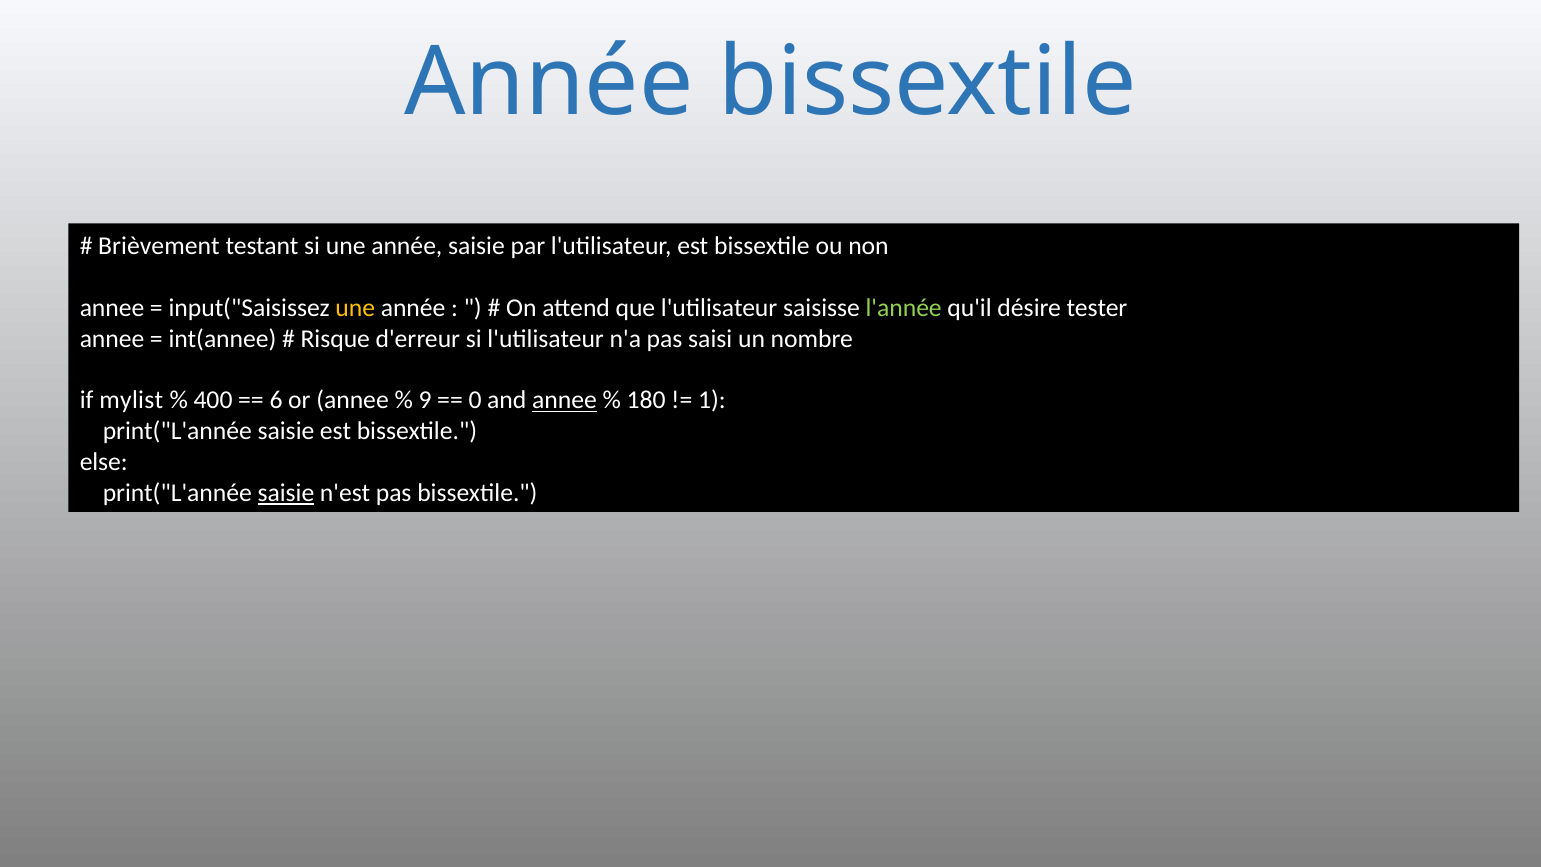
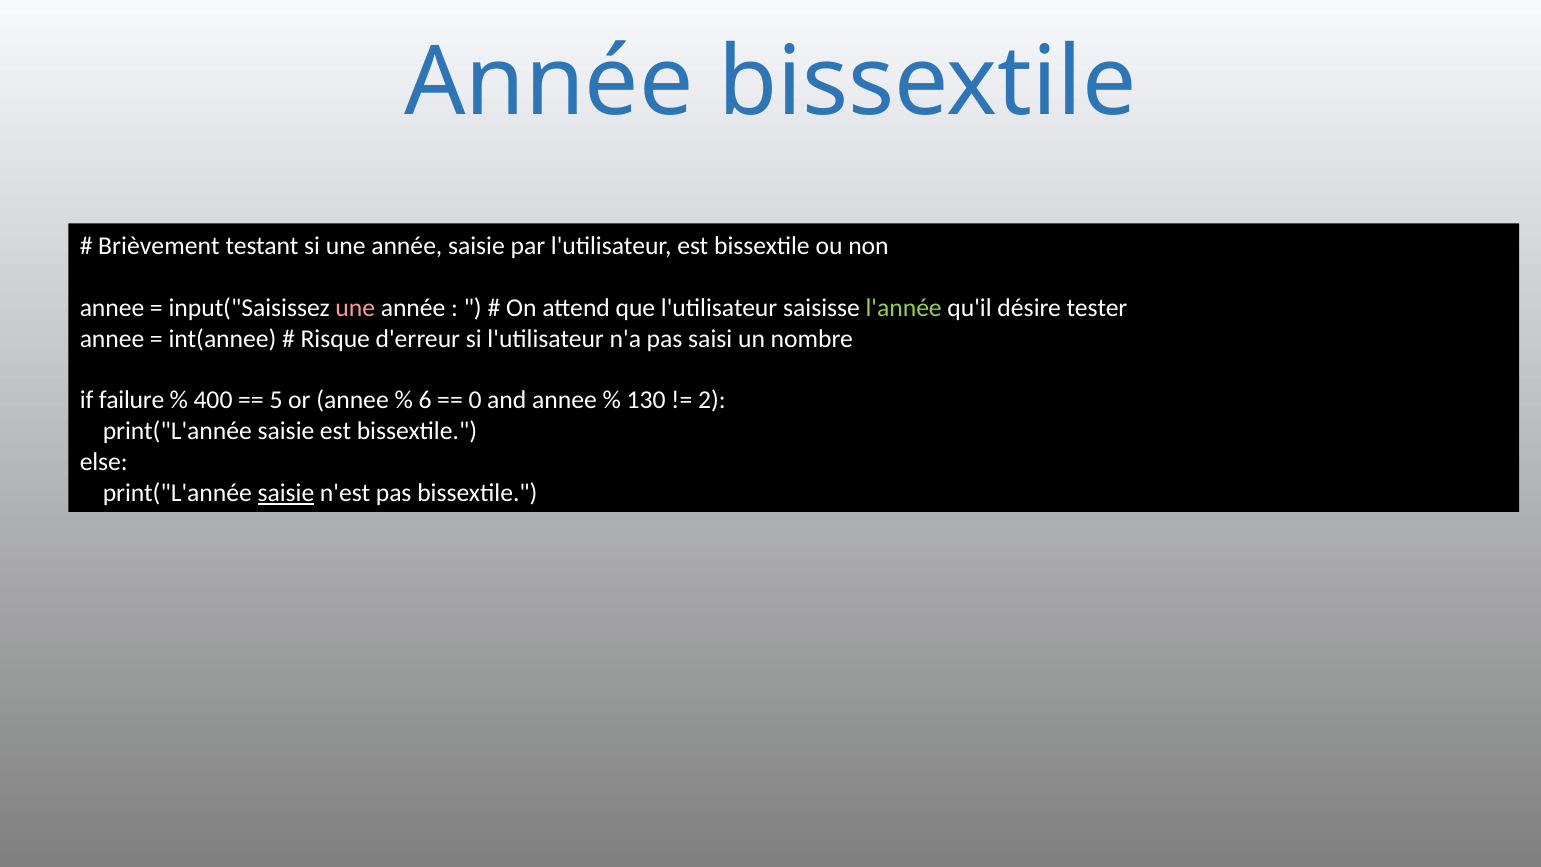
une colour: yellow -> pink (355, 308)
mylist: mylist -> failure (132, 400)
6: 6 -> 5 (276, 400)
9: 9 -> 6 (425, 400)
annee underline: present -> none (565, 400)
180: 180 -> 130 (646, 400)
1: 1 -> 2 (712, 400)
